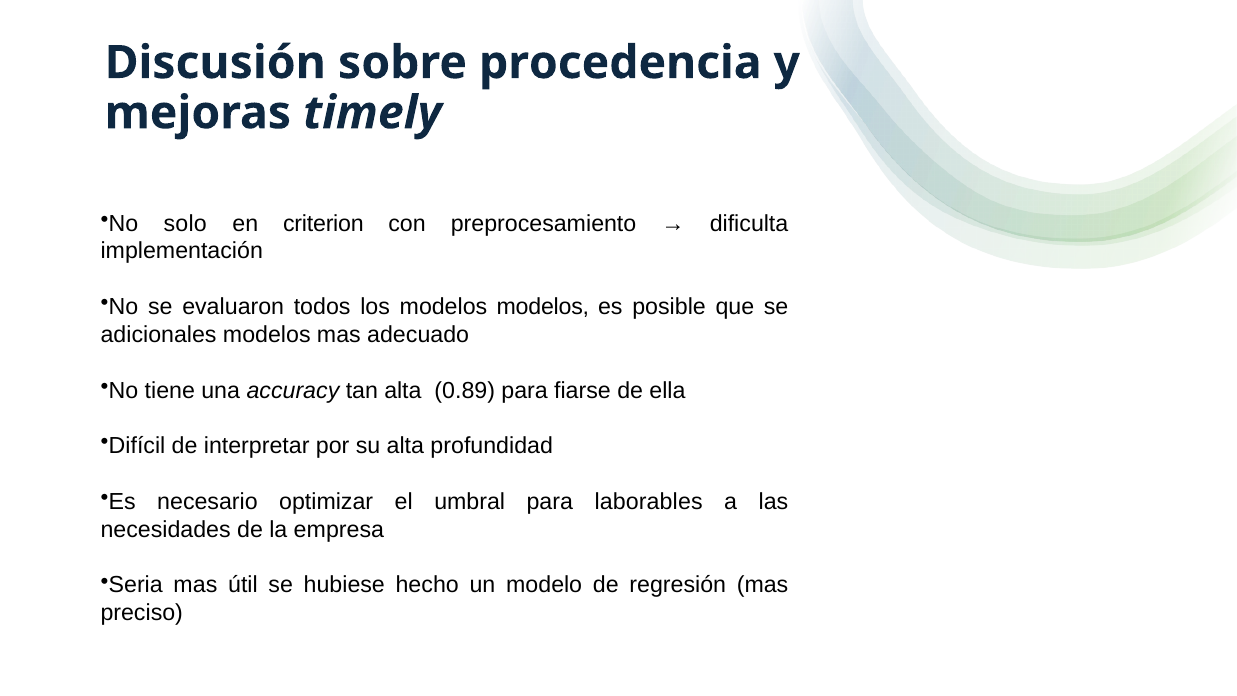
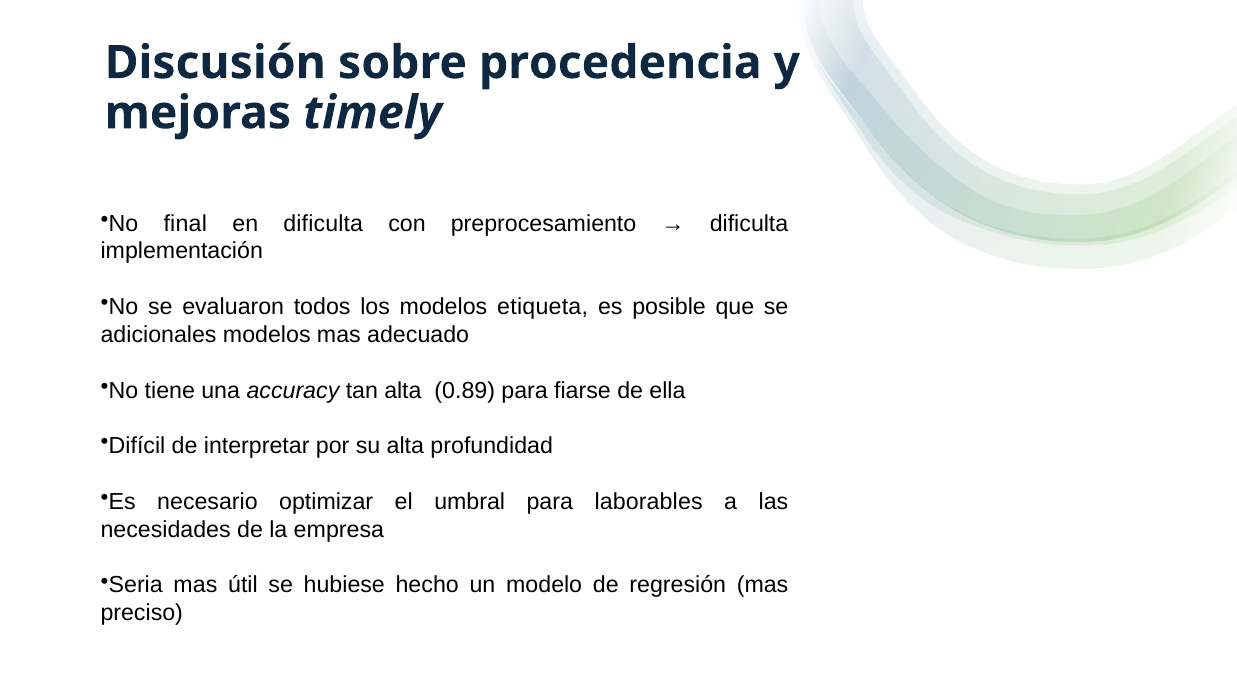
solo: solo -> final (185, 223)
en criterion: criterion -> dificulta (323, 223)
modelos modelos: modelos -> etiqueta (543, 307)
